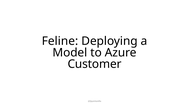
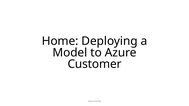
Feline: Feline -> Home (60, 41)
